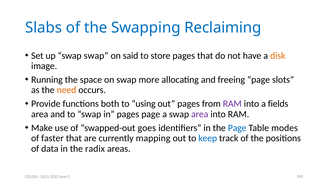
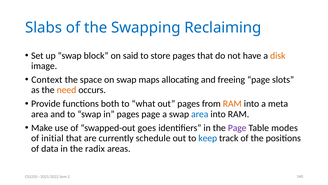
swap swap: swap -> block (96, 55)
Running: Running -> Context (47, 79)
more: more -> maps (149, 79)
using: using -> what (144, 104)
RAM colour: purple -> orange (232, 104)
fields: fields -> meta (278, 104)
area colour: purple -> blue (200, 114)
Page colour: blue -> purple (237, 128)
faster: faster -> initial (52, 138)
mapping: mapping -> schedule (153, 138)
